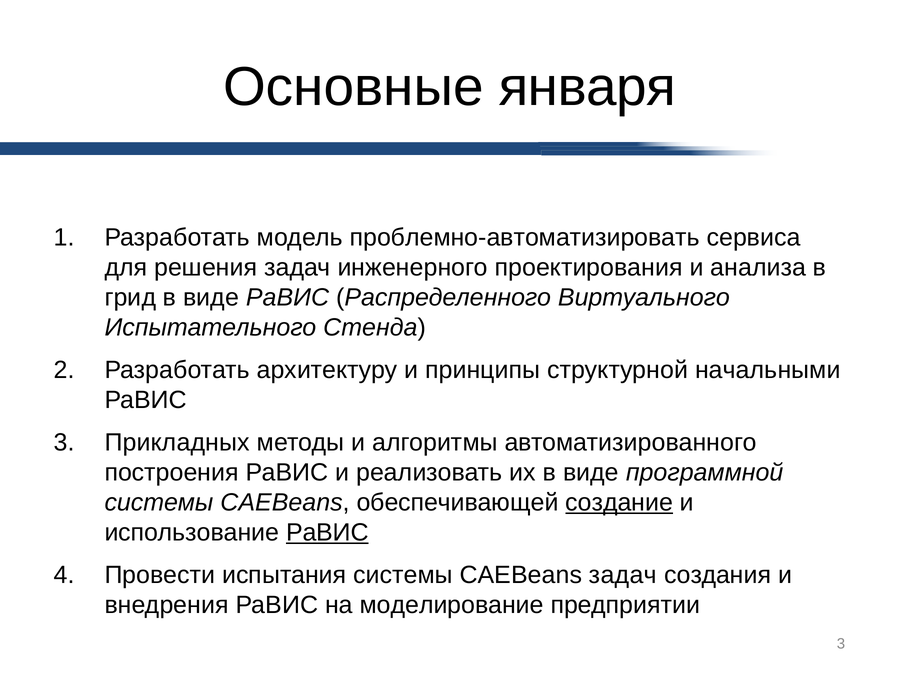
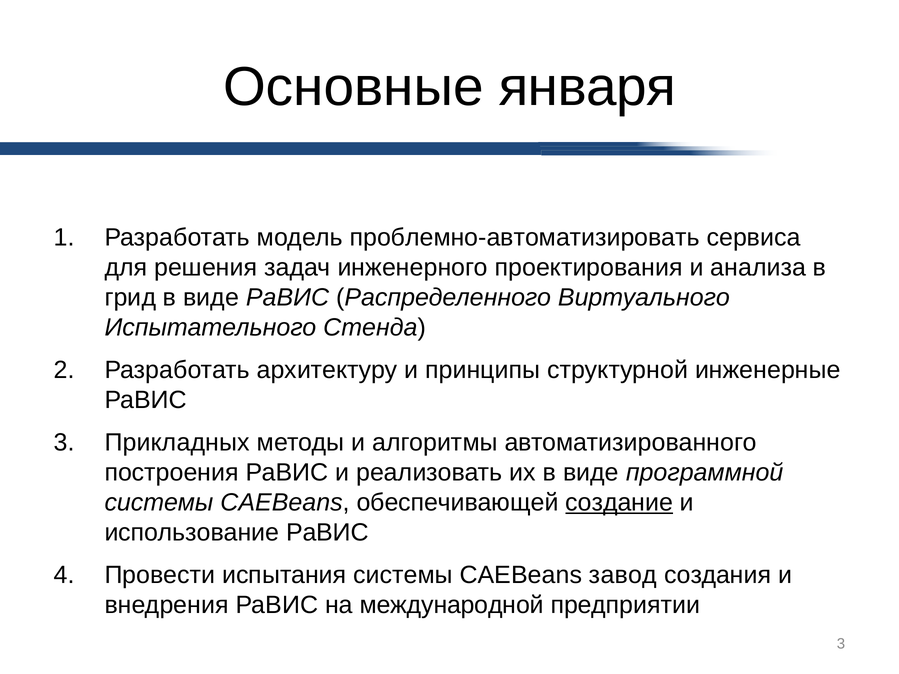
начальными: начальными -> инженерные (768, 370)
РаВИС underline: present -> none (327, 533)
CAEBeans задач: задач -> завод (623, 575)
моделирование: моделирование -> международной (452, 605)
